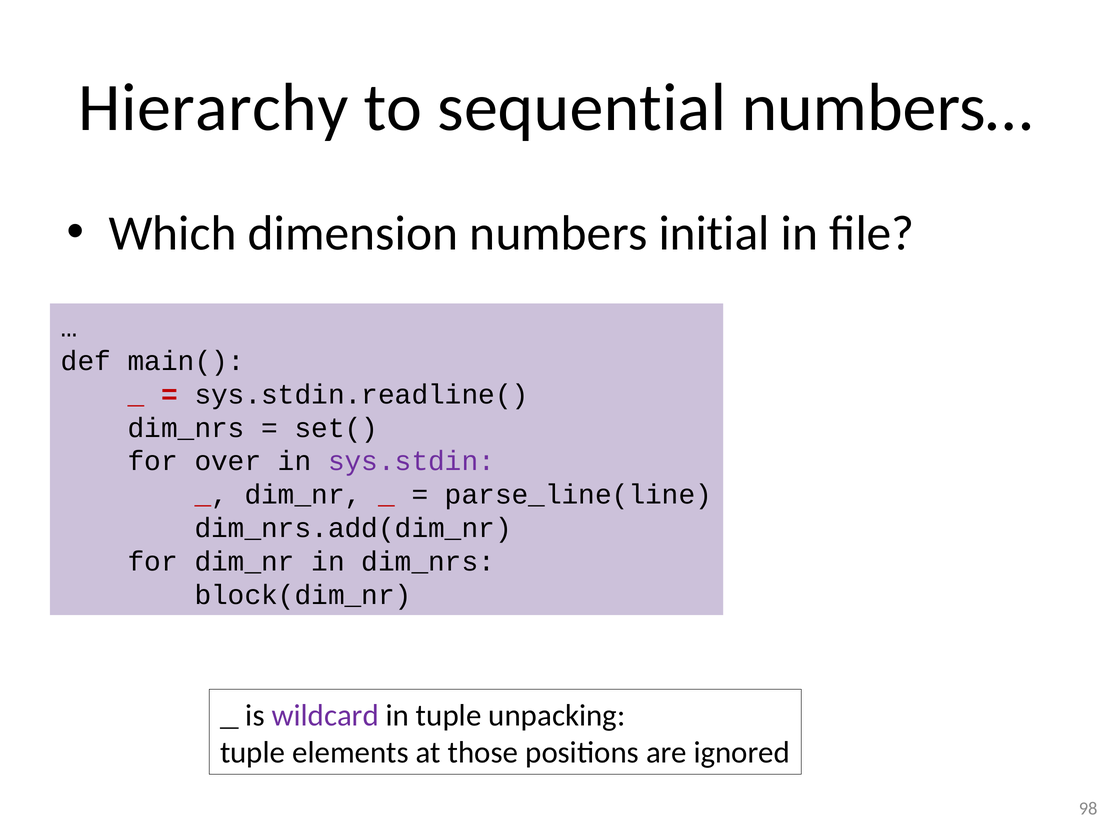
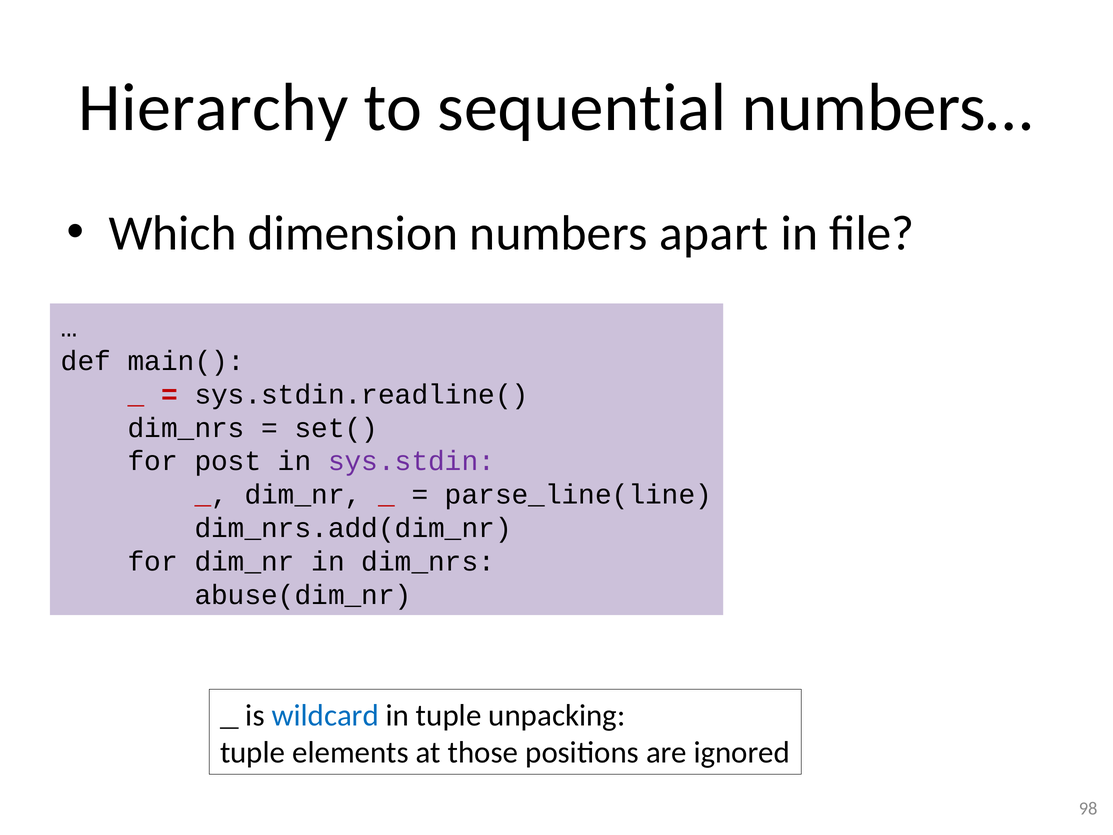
initial: initial -> apart (714, 233)
over: over -> post (228, 461)
block(dim_nr: block(dim_nr -> abuse(dim_nr (303, 595)
wildcard colour: purple -> blue (325, 715)
